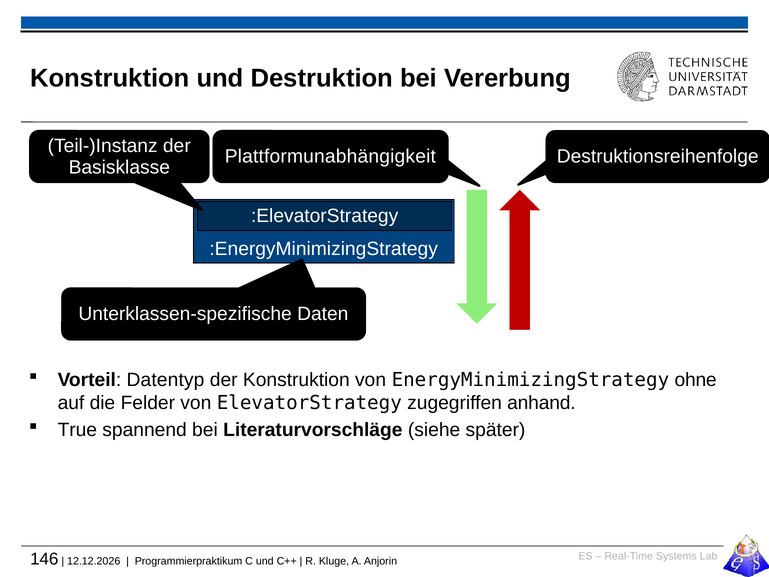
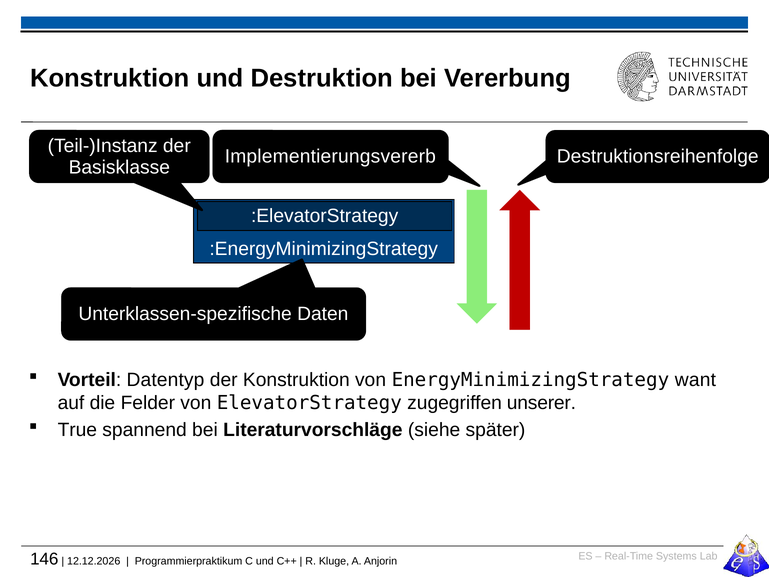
Plattformunabhängigkeit: Plattformunabhängigkeit -> Implementierungsvererb (330, 156)
ohne: ohne -> want (695, 380)
anhand: anhand -> unserer (541, 403)
